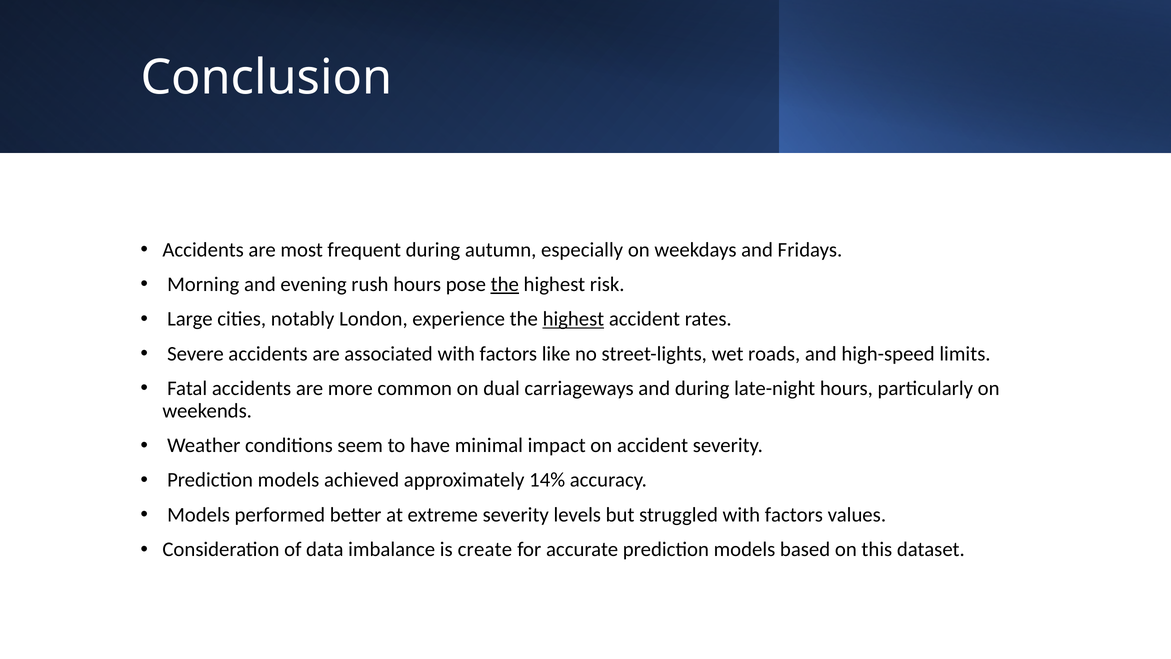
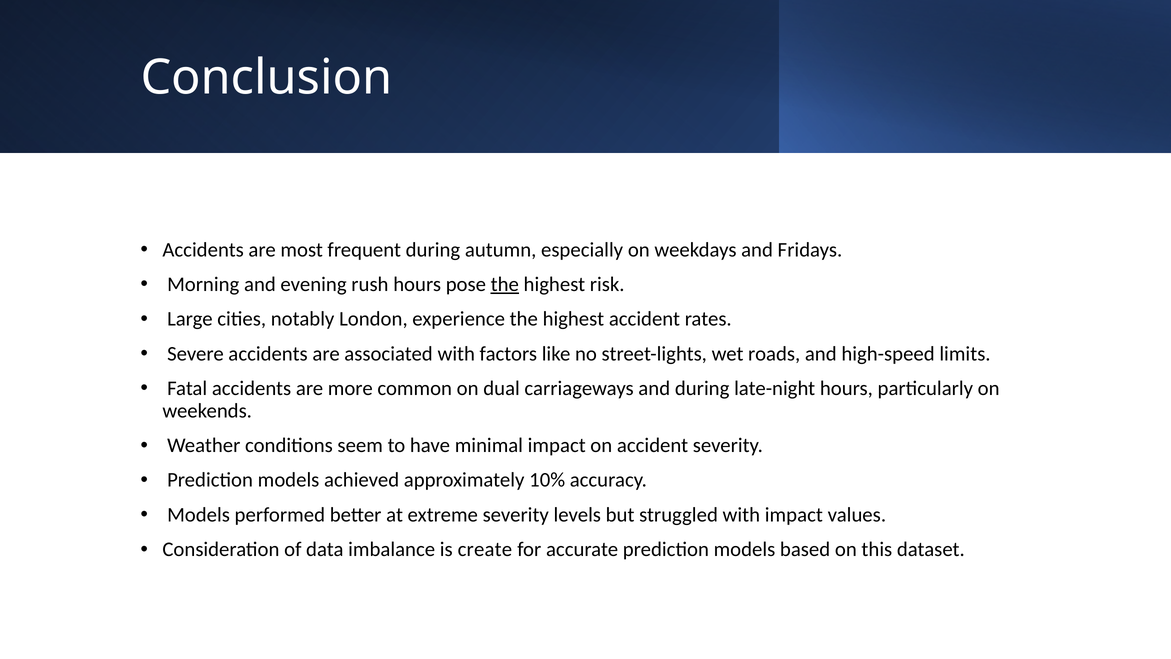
highest underline: present -> none (573, 319)
14%: 14% -> 10% (547, 480)
struggled with factors: factors -> impact (794, 515)
